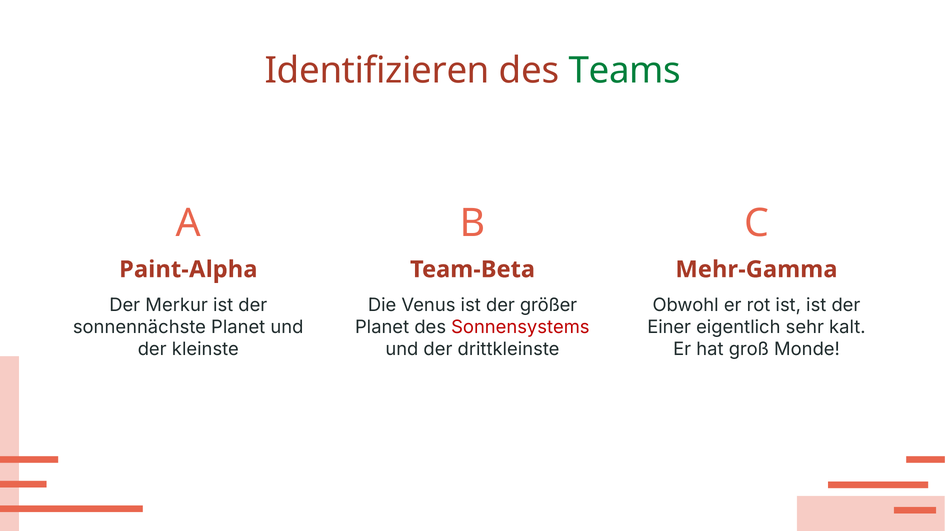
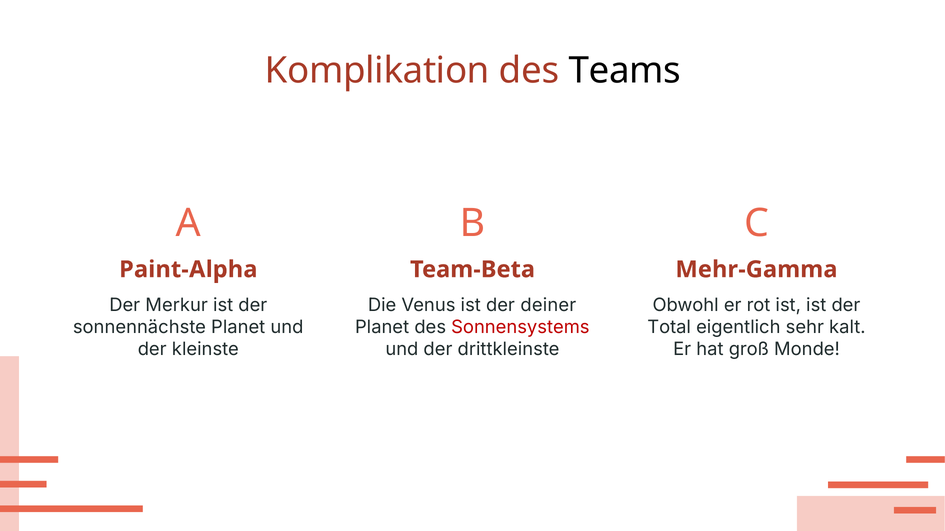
Identifizieren: Identifizieren -> Komplikation (377, 71)
Teams colour: green -> black (625, 71)
größer: größer -> deiner (548, 306)
Einer: Einer -> Total (669, 328)
